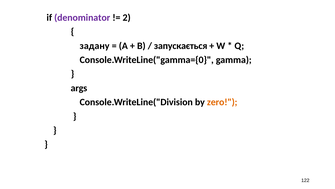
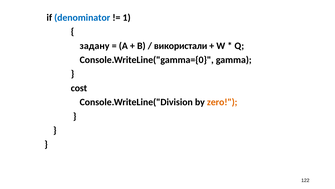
denominator colour: purple -> blue (82, 18)
2: 2 -> 1 (127, 18)
запускається: запускається -> використали (181, 46)
args: args -> cost (79, 88)
